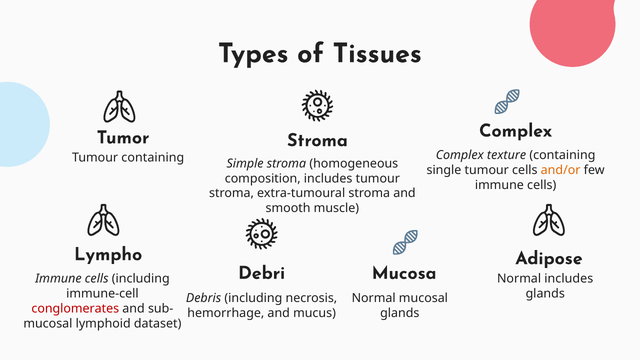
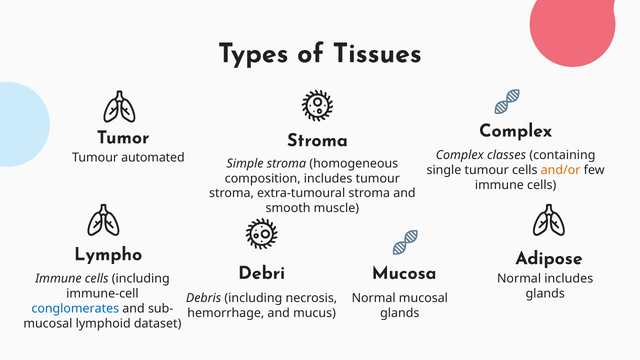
texture: texture -> classes (507, 155)
Tumour containing: containing -> automated (153, 158)
conglomerates colour: red -> blue (75, 309)
